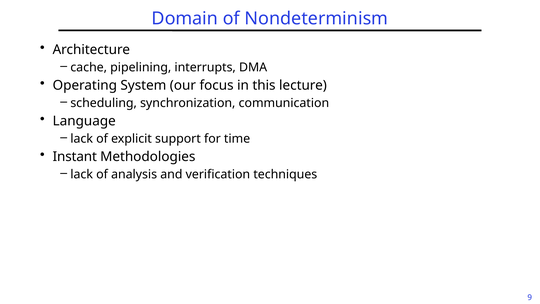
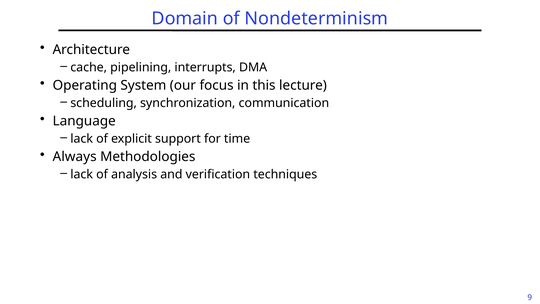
Instant: Instant -> Always (75, 157)
